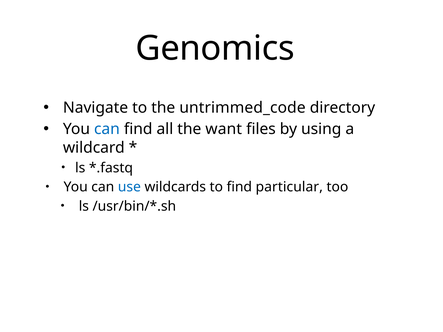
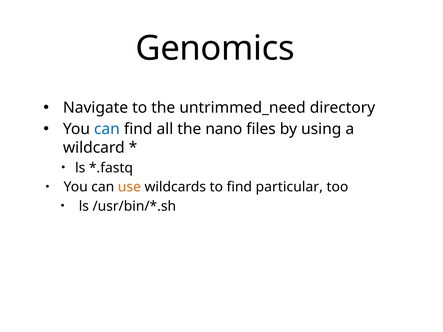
untrimmed_code: untrimmed_code -> untrimmed_need (243, 108)
want: want -> nano (224, 129)
use colour: blue -> orange (129, 187)
